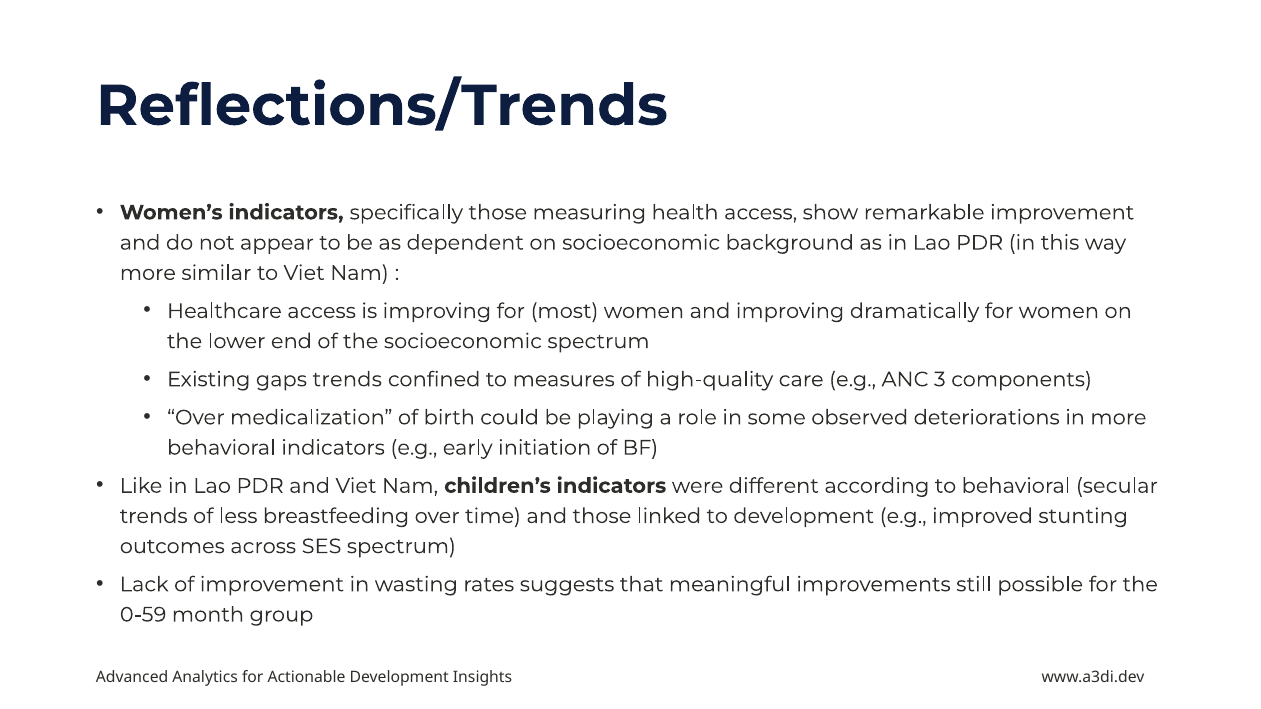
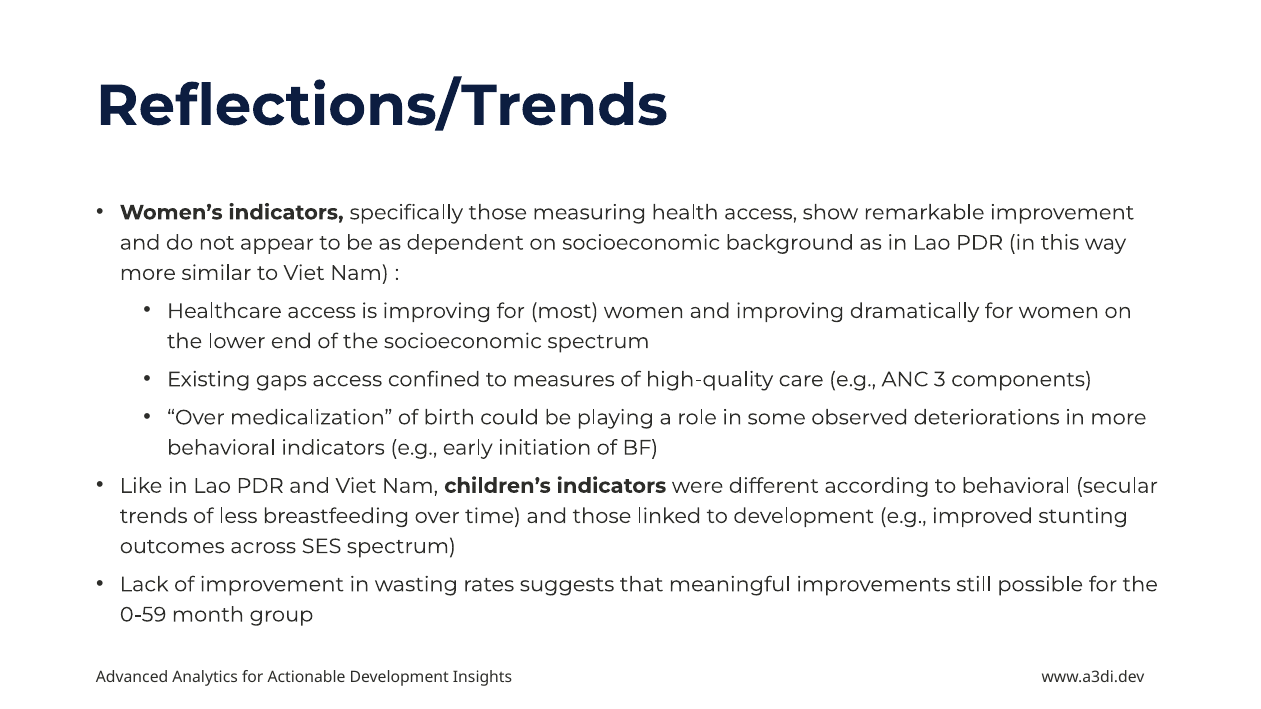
gaps trends: trends -> access (347, 380)
